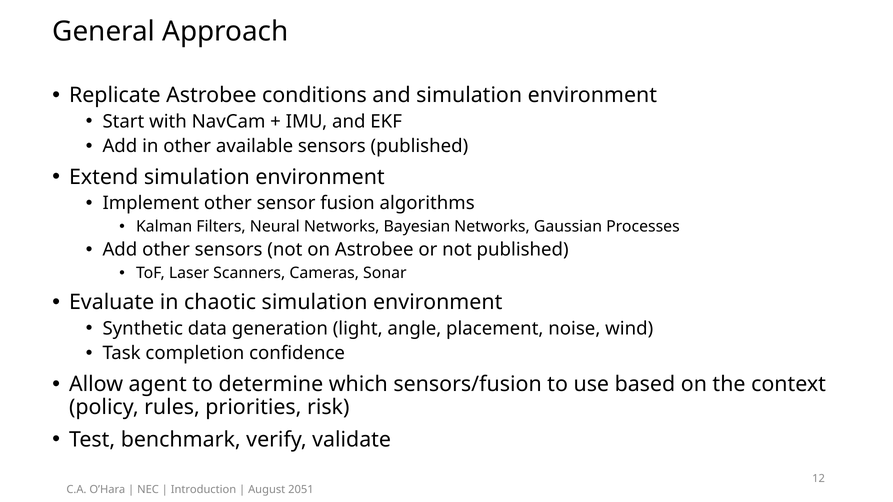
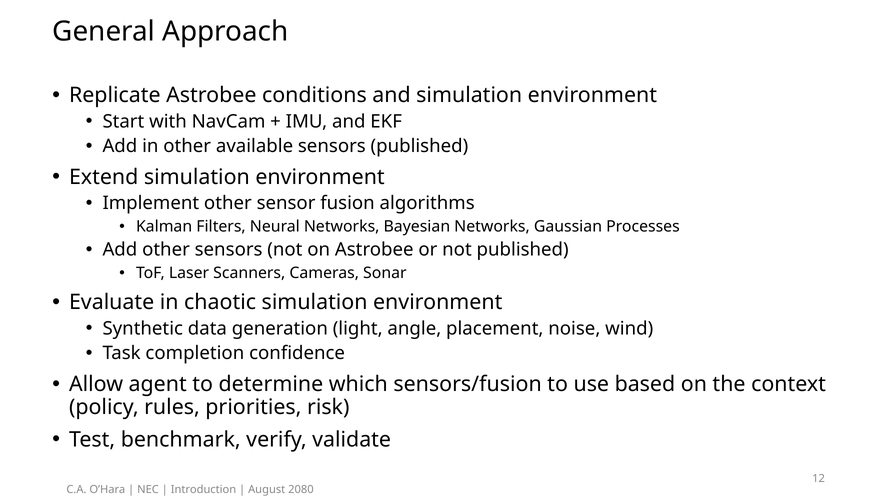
2051: 2051 -> 2080 (301, 490)
